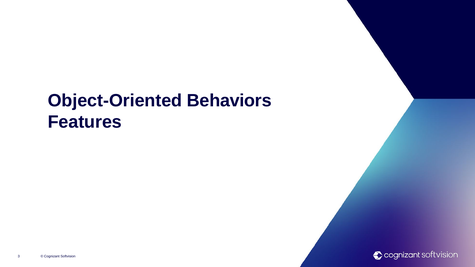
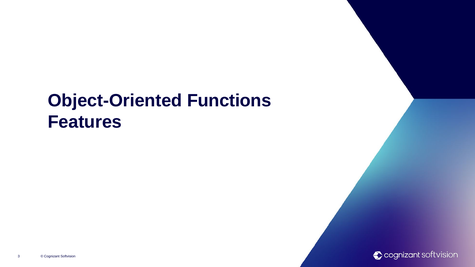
Behaviors: Behaviors -> Functions (229, 101)
